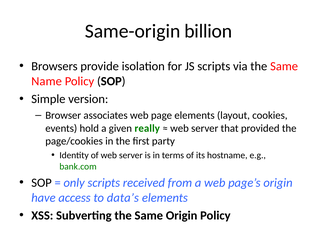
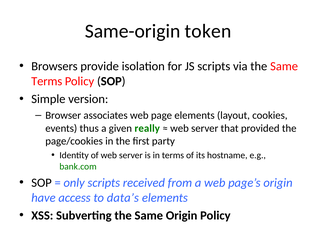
billion: billion -> token (208, 31)
Name: Name -> Terms (47, 81)
hold: hold -> thus (89, 128)
